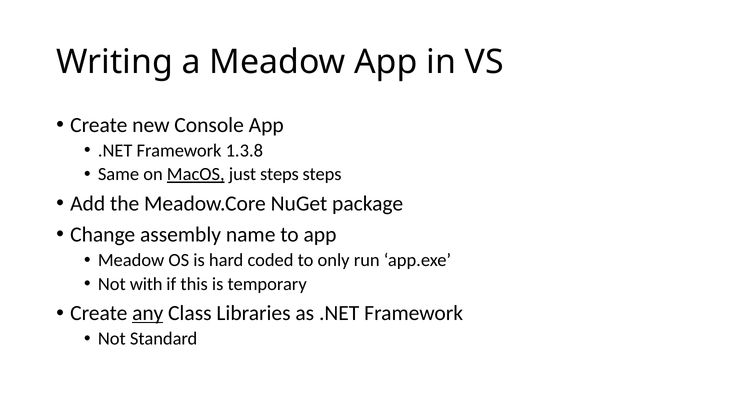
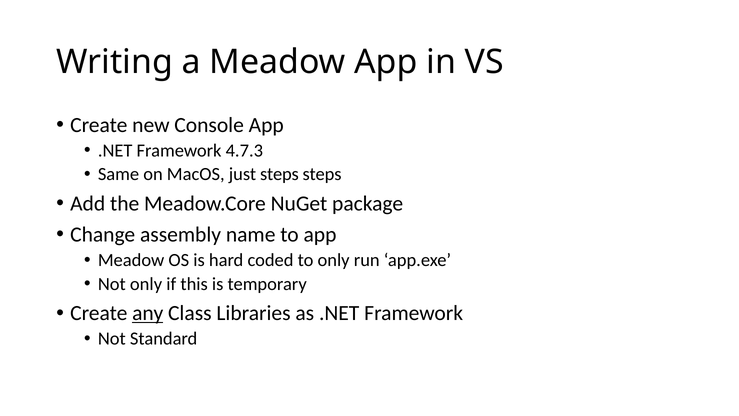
1.3.8: 1.3.8 -> 4.7.3 (244, 150)
MacOS underline: present -> none (196, 174)
Not with: with -> only (146, 284)
